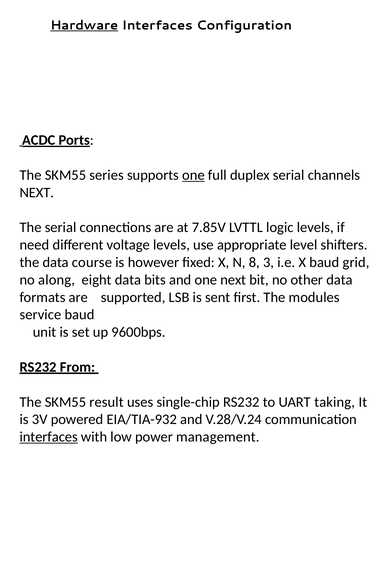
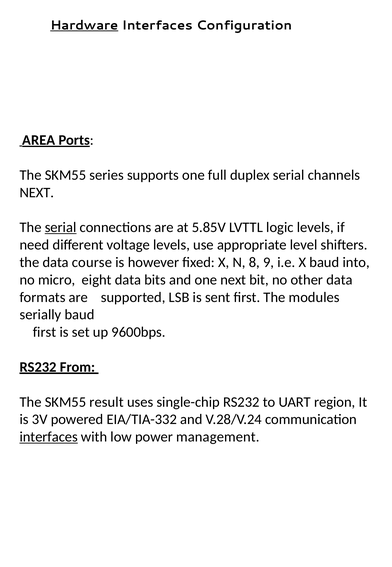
ACDC: ACDC -> AREA (39, 140)
one underline: present -> none (193, 175)
serial underline: none -> present (61, 227)
7.85V: 7.85V -> 5.85V (209, 227)
3: 3 -> 9 (269, 262)
grid: grid -> into (356, 262)
along: along -> micro (57, 279)
service: service -> serially (40, 314)
unit: unit -> first (45, 332)
taking: taking -> region (335, 401)
EIA/TIA-932: EIA/TIA-932 -> EIA/TIA-332 (142, 419)
